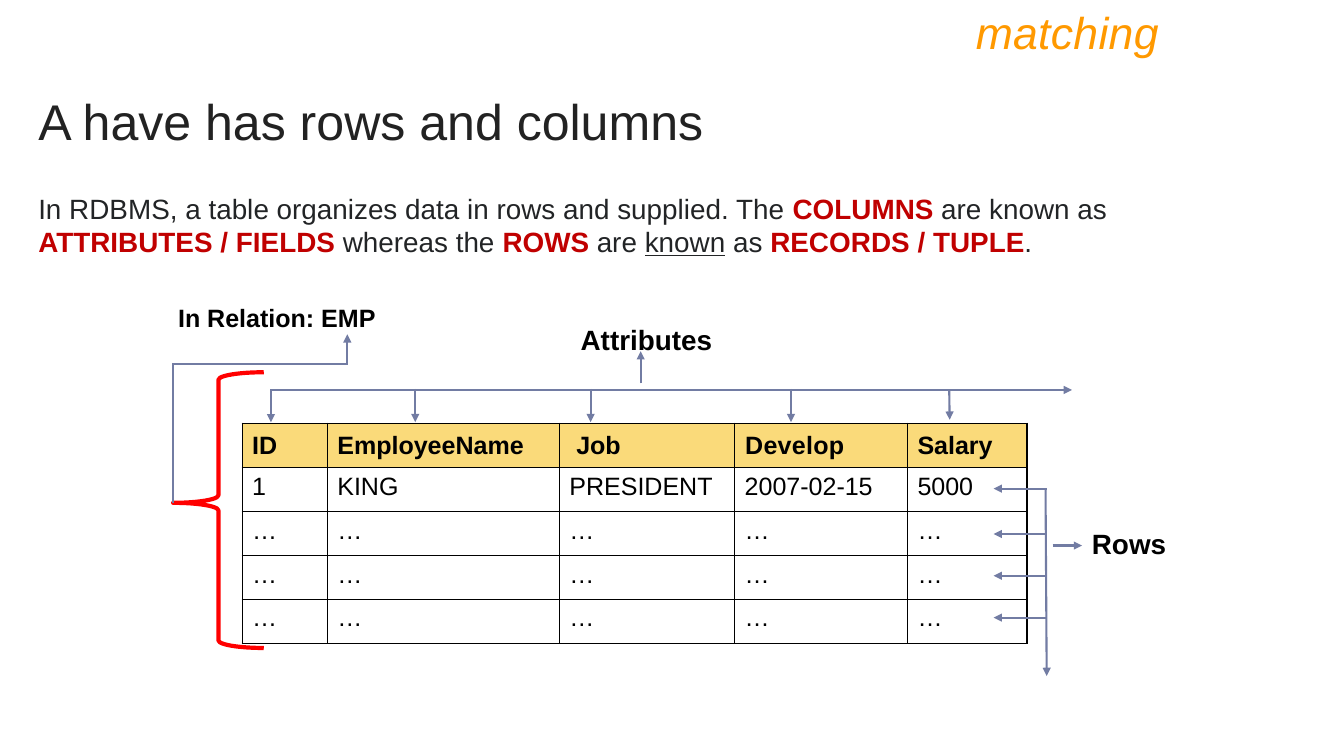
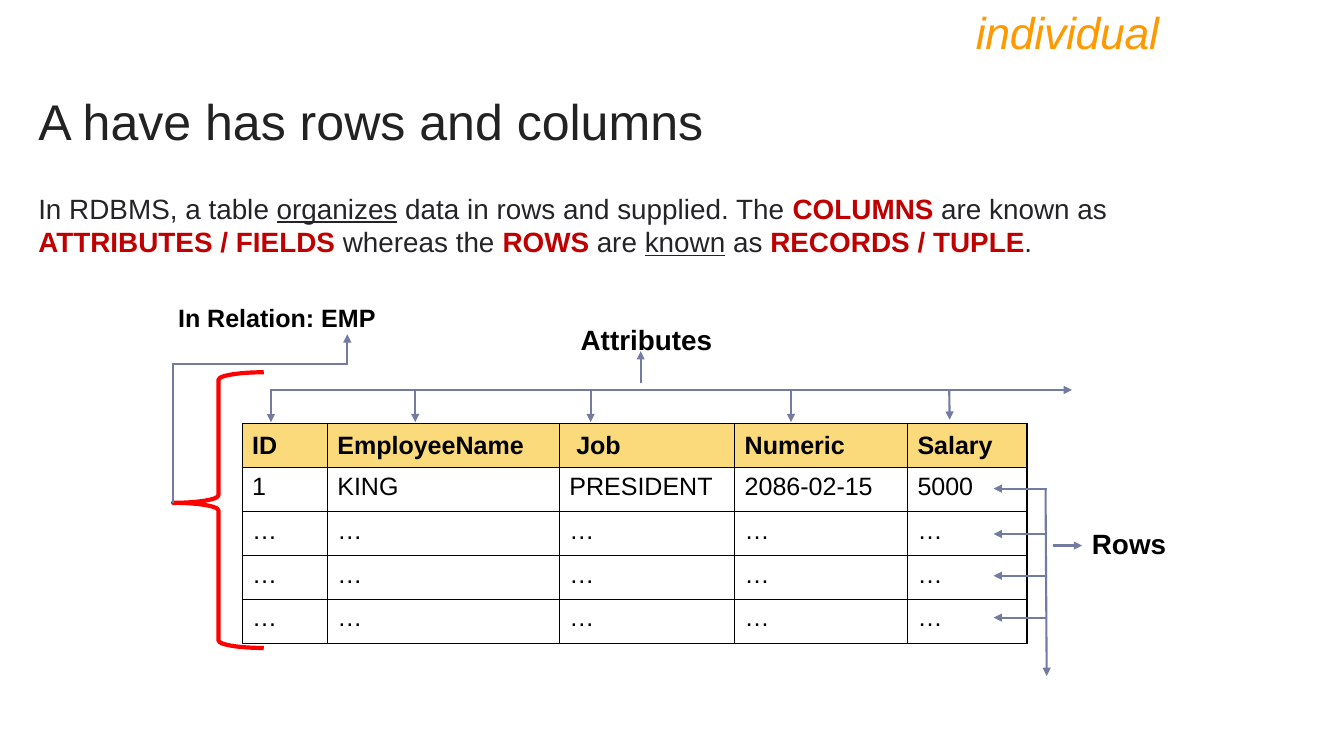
matching: matching -> individual (1067, 35)
organizes underline: none -> present (337, 210)
Develop: Develop -> Numeric (795, 445)
2007-02-15: 2007-02-15 -> 2086-02-15 (809, 486)
